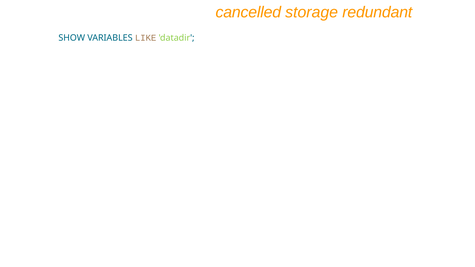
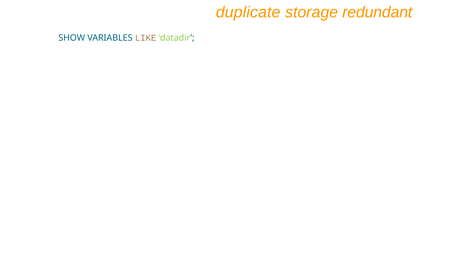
cancelled: cancelled -> duplicate (248, 12)
